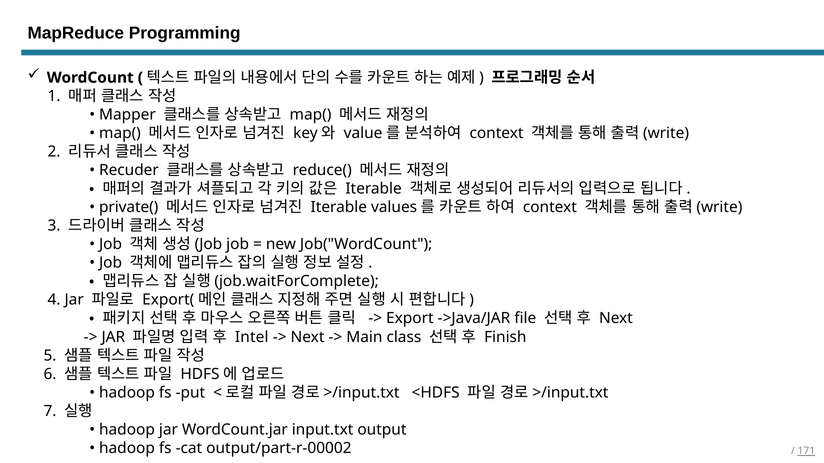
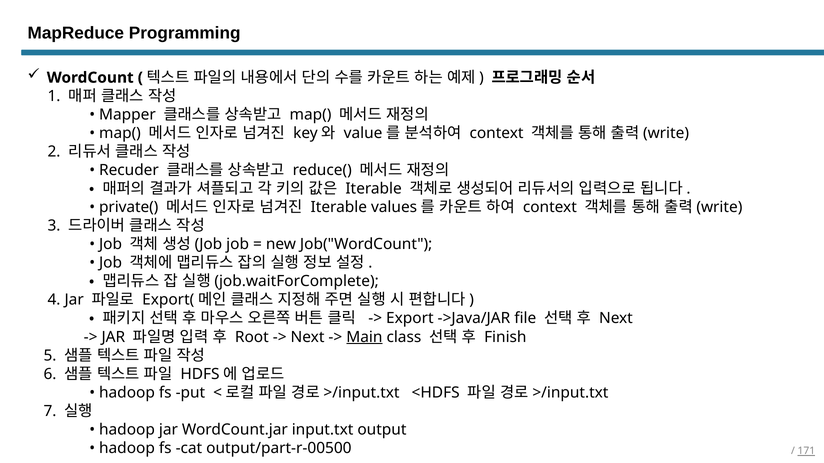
Intel: Intel -> Root (252, 337)
Main underline: none -> present (364, 337)
output/part-r-00002: output/part-r-00002 -> output/part-r-00500 (279, 449)
